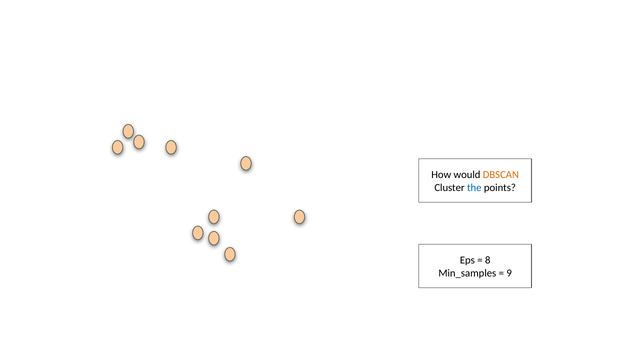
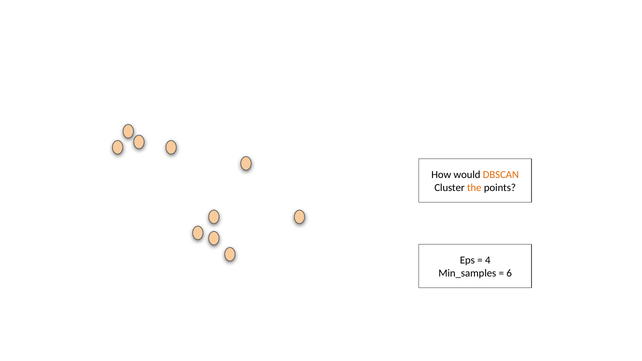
the colour: blue -> orange (474, 188)
8: 8 -> 4 (488, 260)
9: 9 -> 6 (509, 273)
